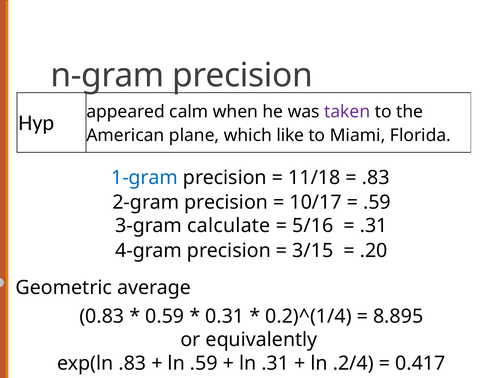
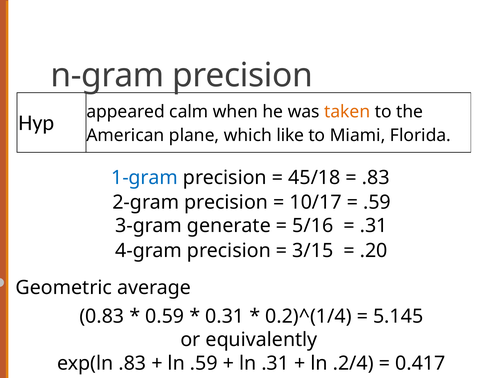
taken colour: purple -> orange (347, 112)
11/18: 11/18 -> 45/18 (314, 178)
calculate: calculate -> generate (229, 226)
8.895: 8.895 -> 5.145 (398, 316)
